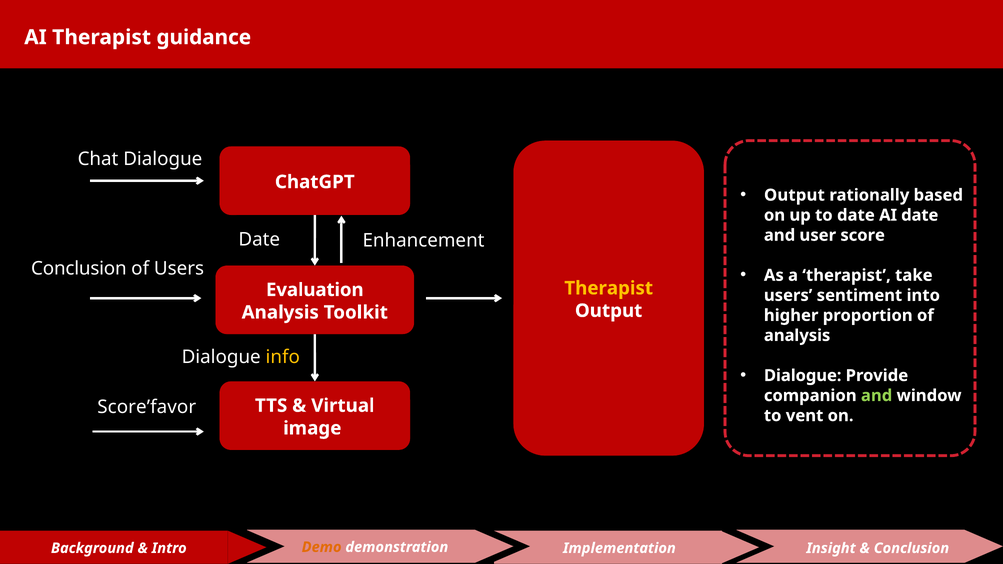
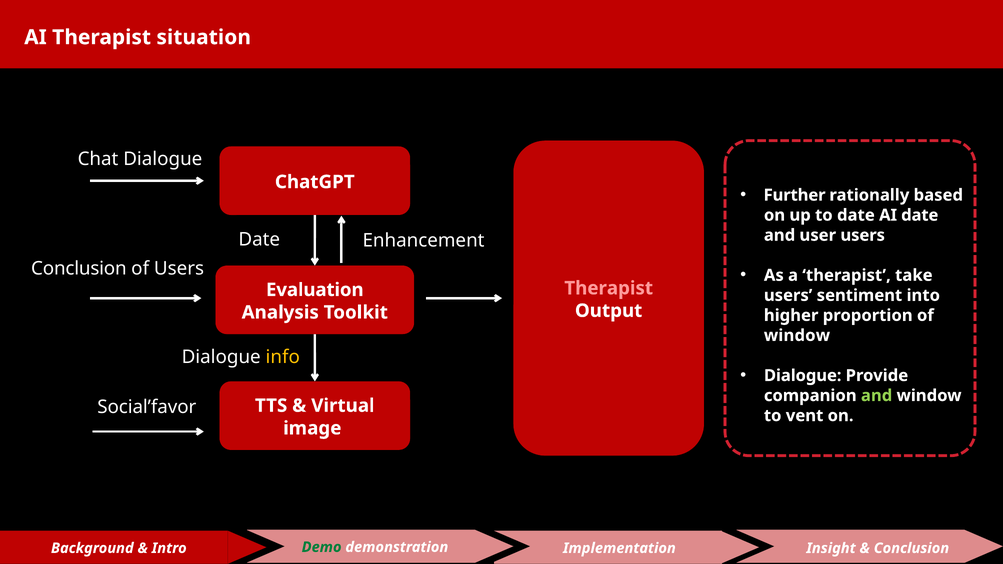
guidance: guidance -> situation (204, 37)
Output: Output -> Further (795, 195)
user score: score -> users (863, 235)
Therapist colour: yellow -> pink (609, 288)
analysis: analysis -> window (797, 336)
Score’favor: Score’favor -> Social’favor (147, 407)
Demo colour: orange -> green (322, 547)
